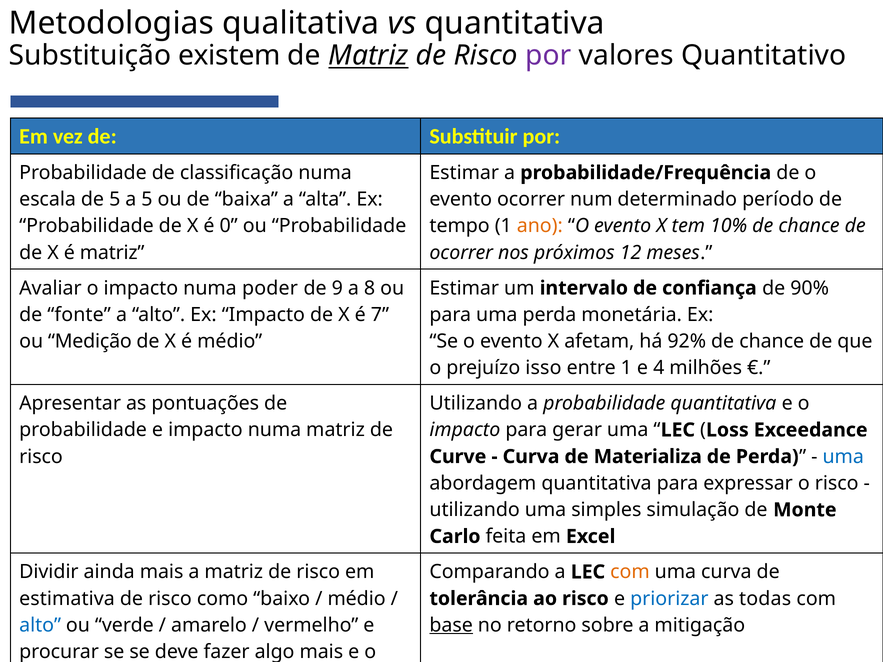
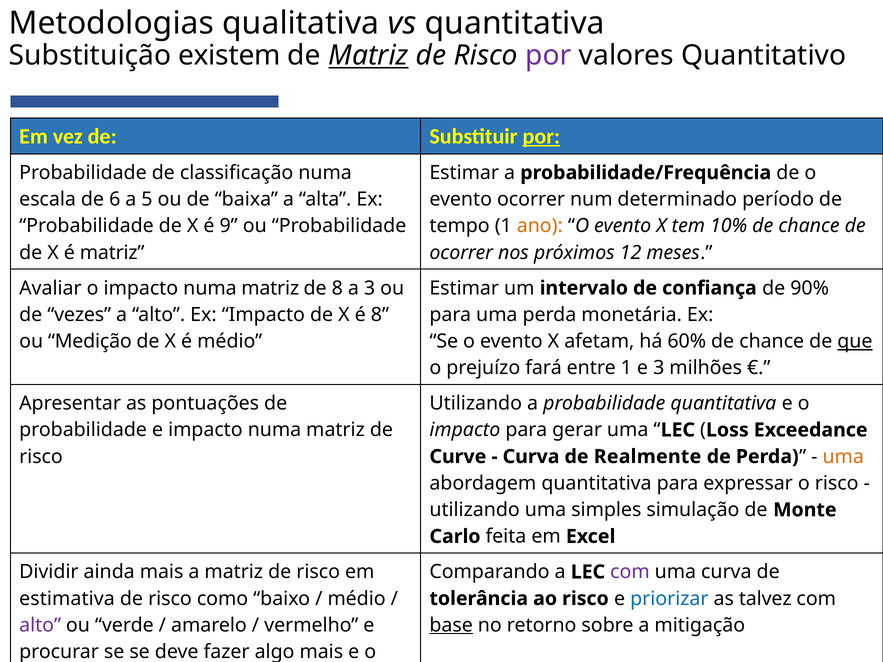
por underline: none -> present (541, 136)
de 5: 5 -> 6 (115, 199)
0: 0 -> 9 (229, 226)
o impacto numa poder: poder -> matriz (270, 288)
de 9: 9 -> 8 (337, 288)
a 8: 8 -> 3 (370, 288)
fonte: fonte -> vezes (79, 315)
é 7: 7 -> 8 (380, 315)
92%: 92% -> 60% (687, 341)
que underline: none -> present (855, 341)
isso: isso -> fará (544, 368)
e 4: 4 -> 3 (659, 368)
Materializa: Materializa -> Realmente (648, 457)
uma colour: blue -> orange (843, 457)
com colour: orange -> purple (630, 572)
todas: todas -> talvez (765, 599)
alto colour: blue -> purple (40, 625)
